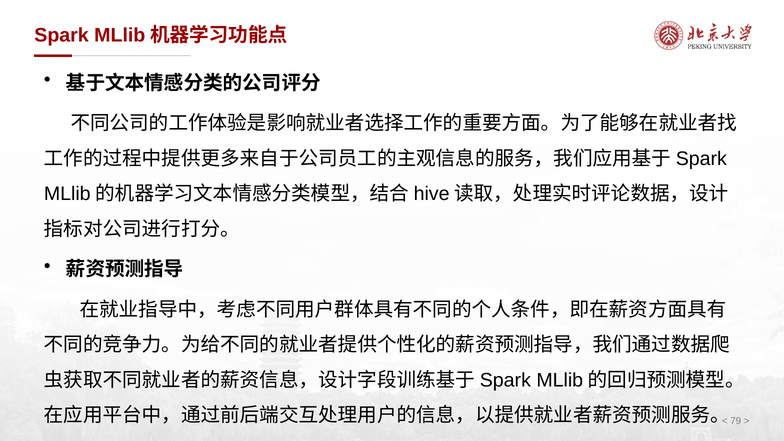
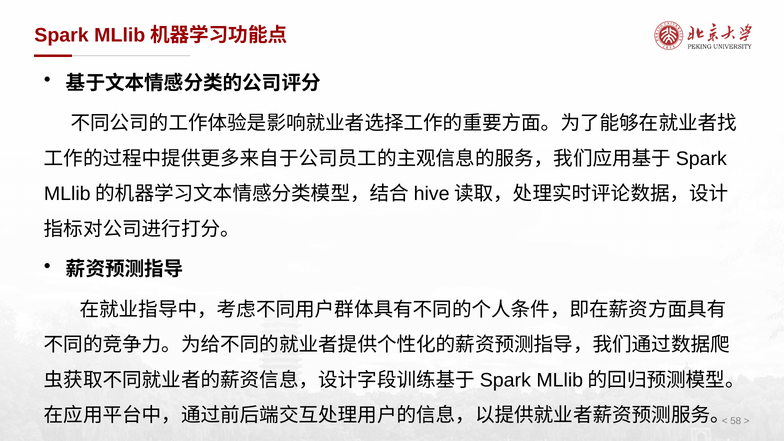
79: 79 -> 58 (736, 421)
